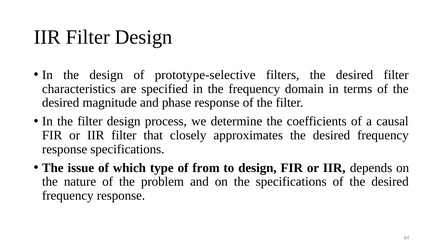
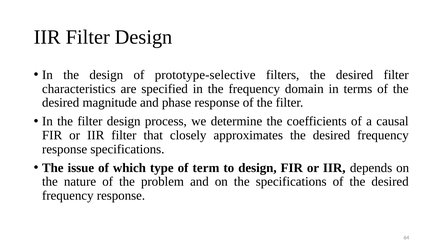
from: from -> term (206, 168)
